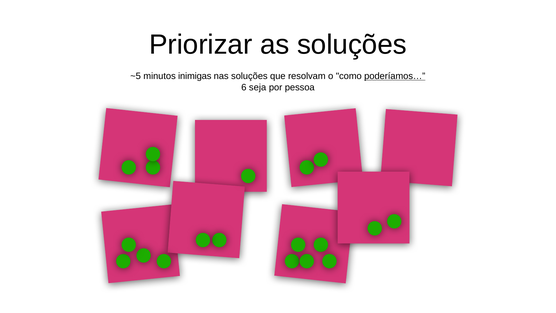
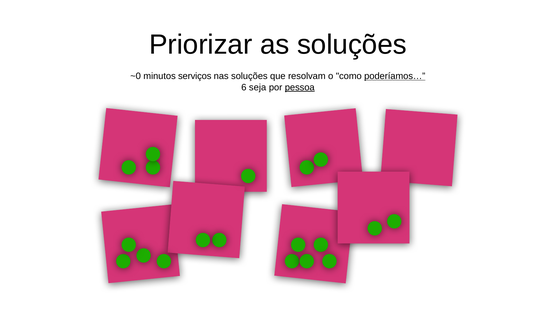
~5: ~5 -> ~0 (136, 76)
inimigas: inimigas -> serviços (195, 76)
pessoa underline: none -> present (300, 87)
